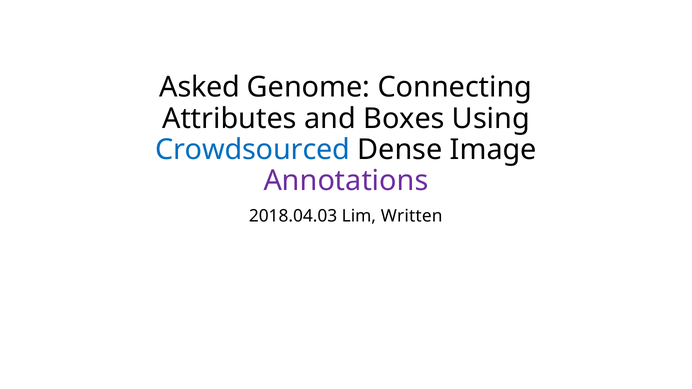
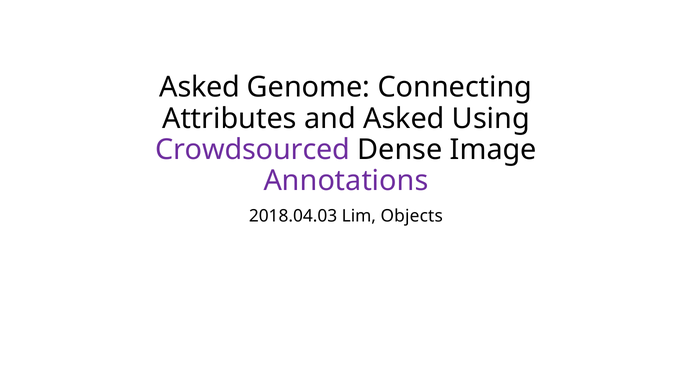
and Boxes: Boxes -> Asked (404, 119)
Crowdsourced colour: blue -> purple (253, 150)
Written: Written -> Objects (412, 216)
